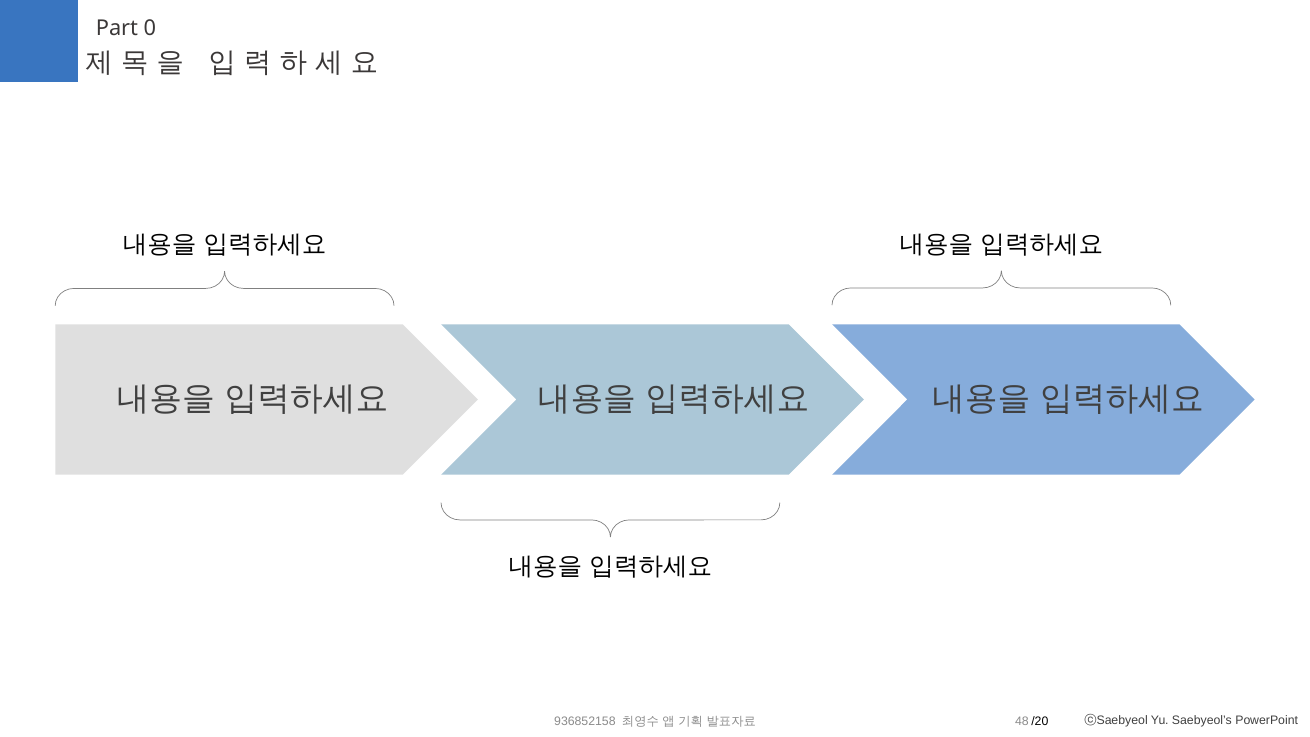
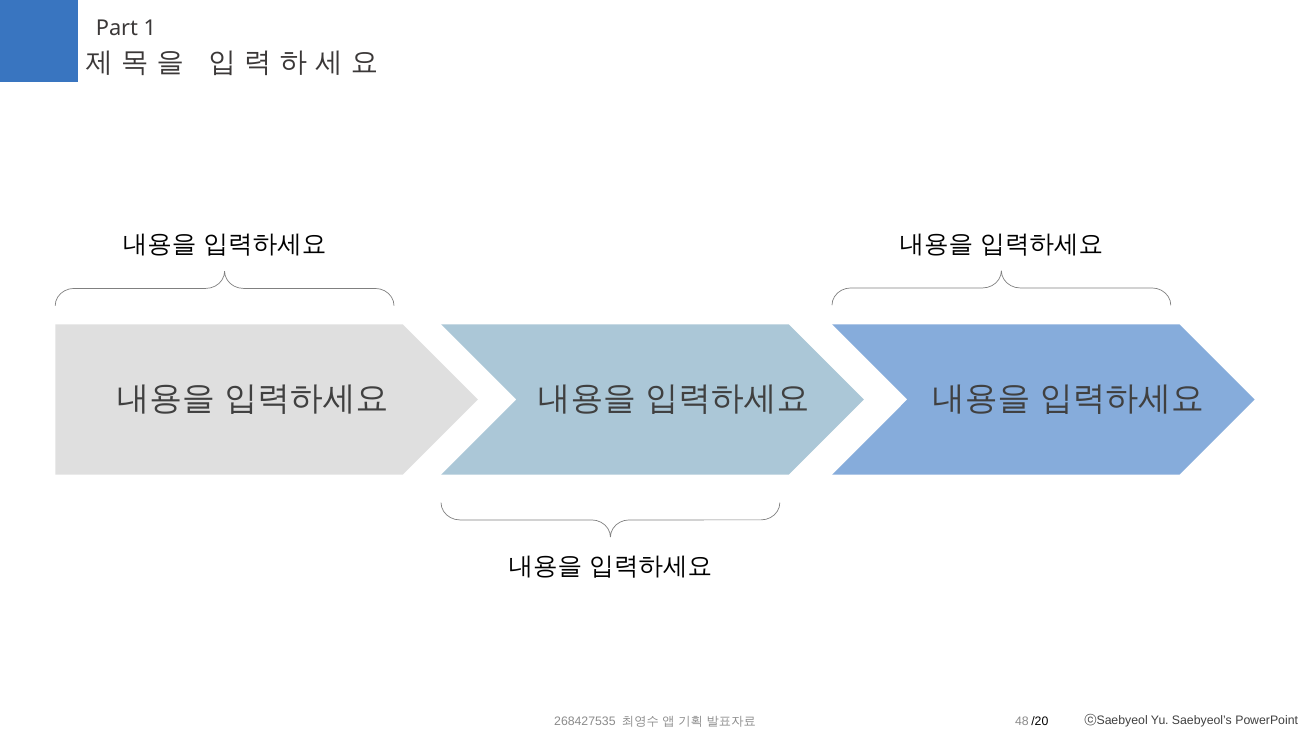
0: 0 -> 1 (150, 28)
936852158: 936852158 -> 268427535 (585, 721)
